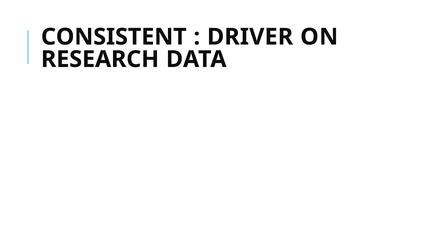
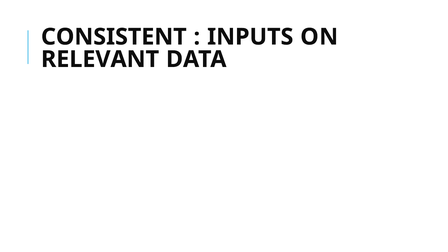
DRIVER: DRIVER -> INPUTS (250, 37)
RESEARCH: RESEARCH -> RELEVANT (100, 59)
